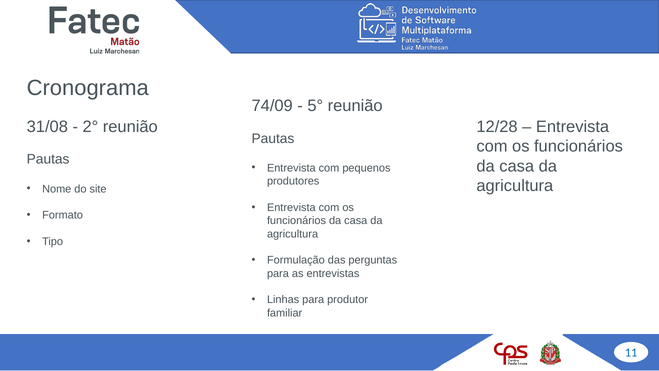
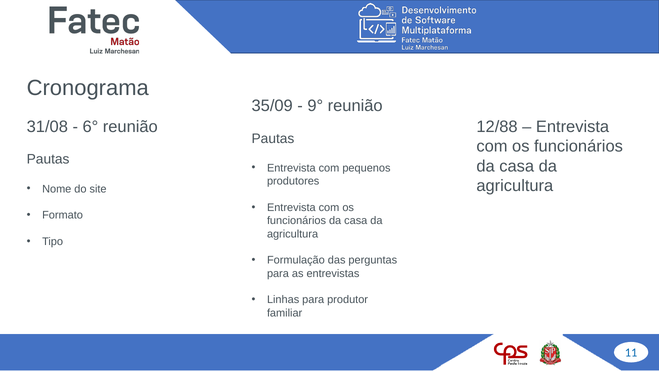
74/09: 74/09 -> 35/09 (272, 106)
5°: 5° -> 9° (315, 106)
2°: 2° -> 6° (90, 127)
12/28: 12/28 -> 12/88 (497, 127)
